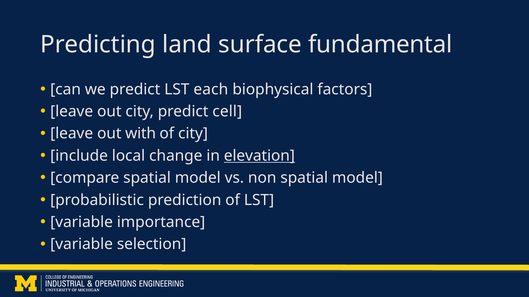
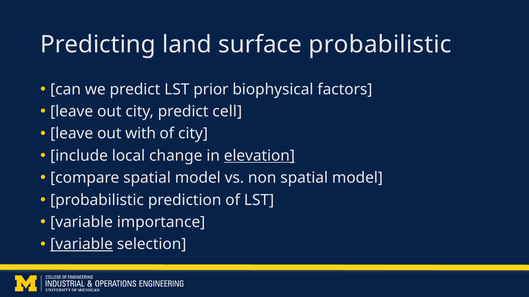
surface fundamental: fundamental -> probabilistic (380, 44)
each: each -> prior (211, 89)
variable underline: none -> present (82, 245)
